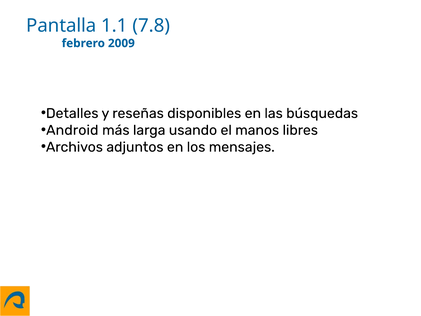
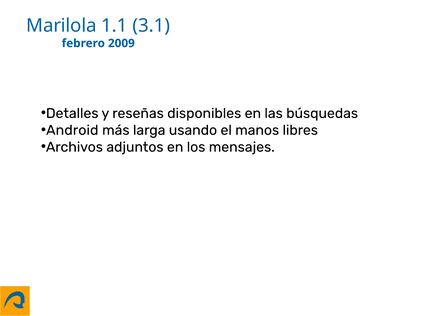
Pantalla: Pantalla -> Marilola (61, 25)
7.8: 7.8 -> 3.1 (151, 25)
